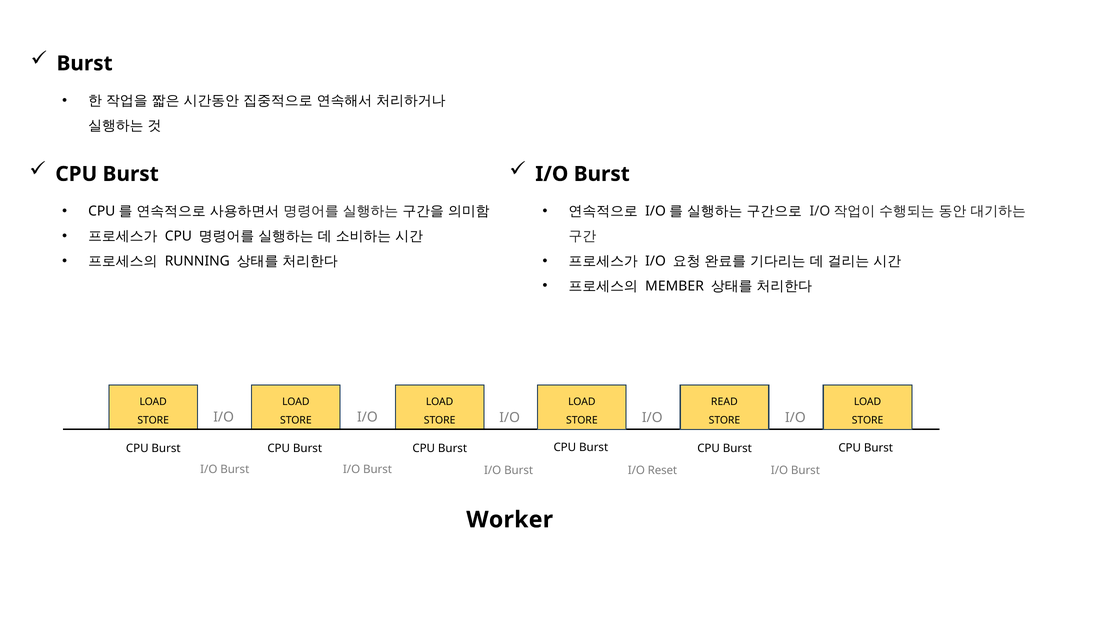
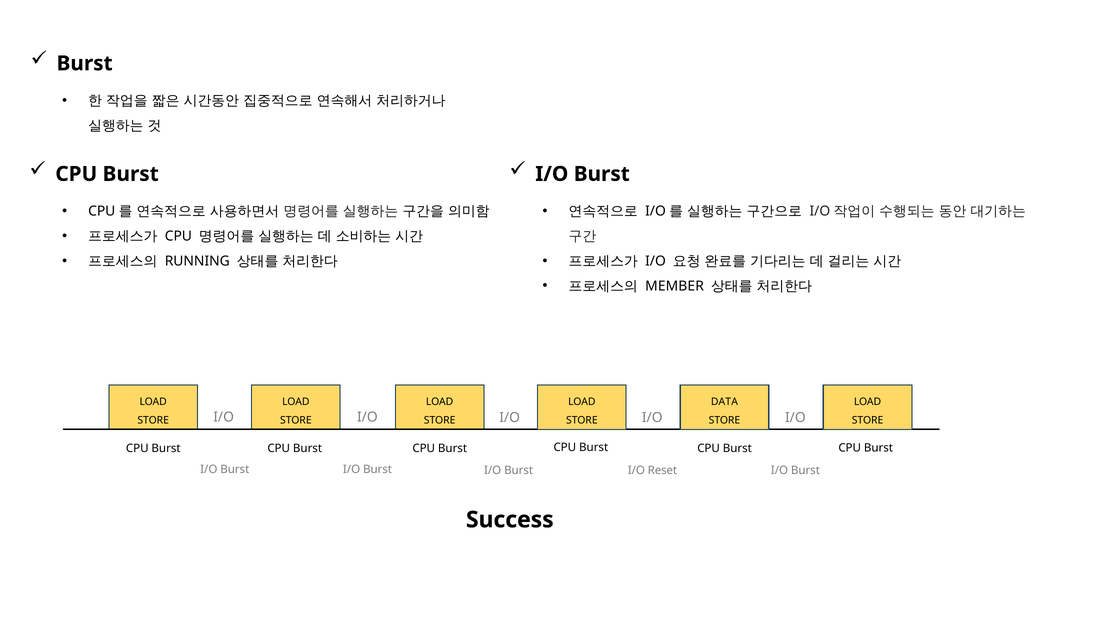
READ: READ -> DATA (724, 402)
Worker: Worker -> Success (510, 520)
